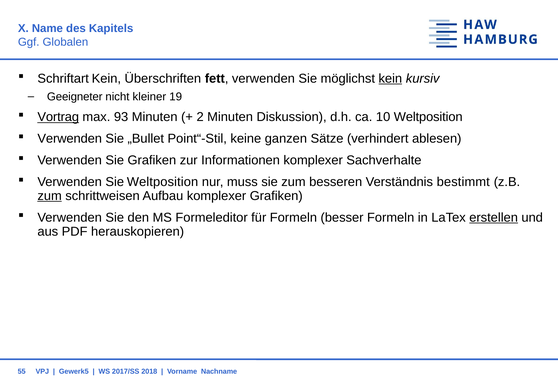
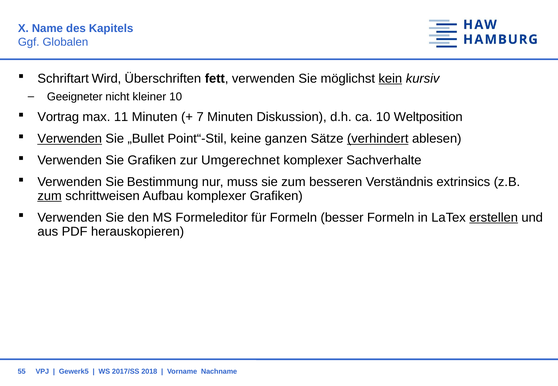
Schriftart Kein: Kein -> Wird (106, 79)
kleiner 19: 19 -> 10 (176, 97)
Vortrag underline: present -> none (58, 117)
93: 93 -> 11 (121, 117)
2: 2 -> 7 (200, 117)
Verwenden underline: none -> present (70, 139)
verhindert underline: none -> present (378, 139)
Informationen: Informationen -> Umgerechnet (240, 160)
Sie Weltposition: Weltposition -> Bestimmung (163, 182)
bestimmt: bestimmt -> extrinsics (463, 182)
